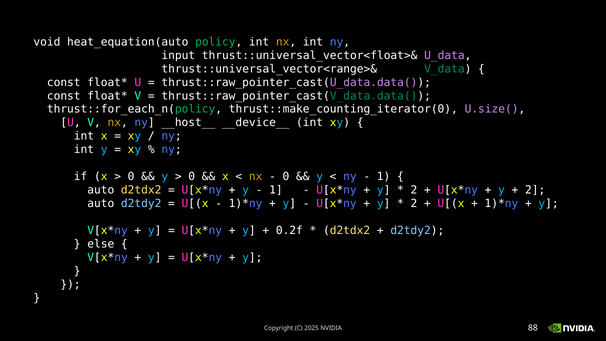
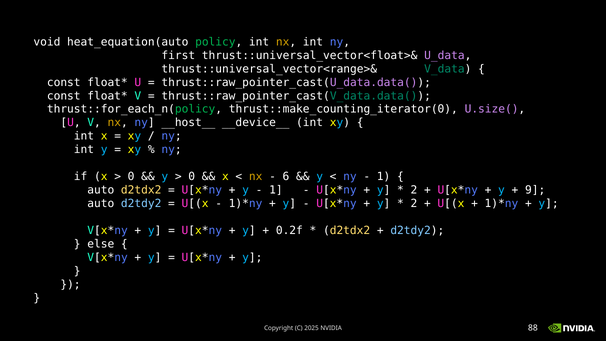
input: input -> first (178, 55)
0: 0 -> 6 (286, 177)
2: 2 -> 9 (535, 190)
